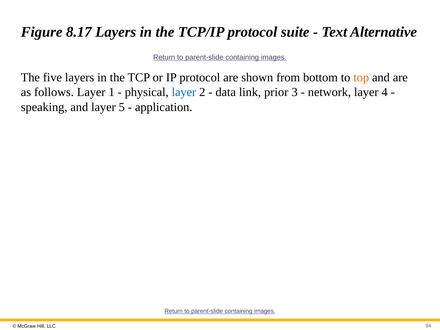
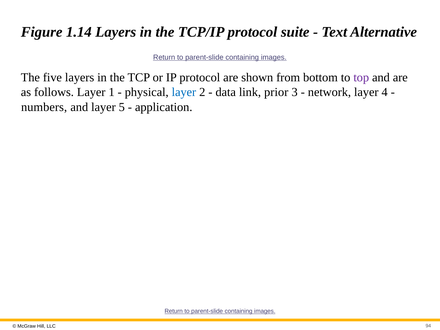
8.17: 8.17 -> 1.14 (79, 32)
top colour: orange -> purple (361, 78)
speaking: speaking -> numbers (44, 107)
